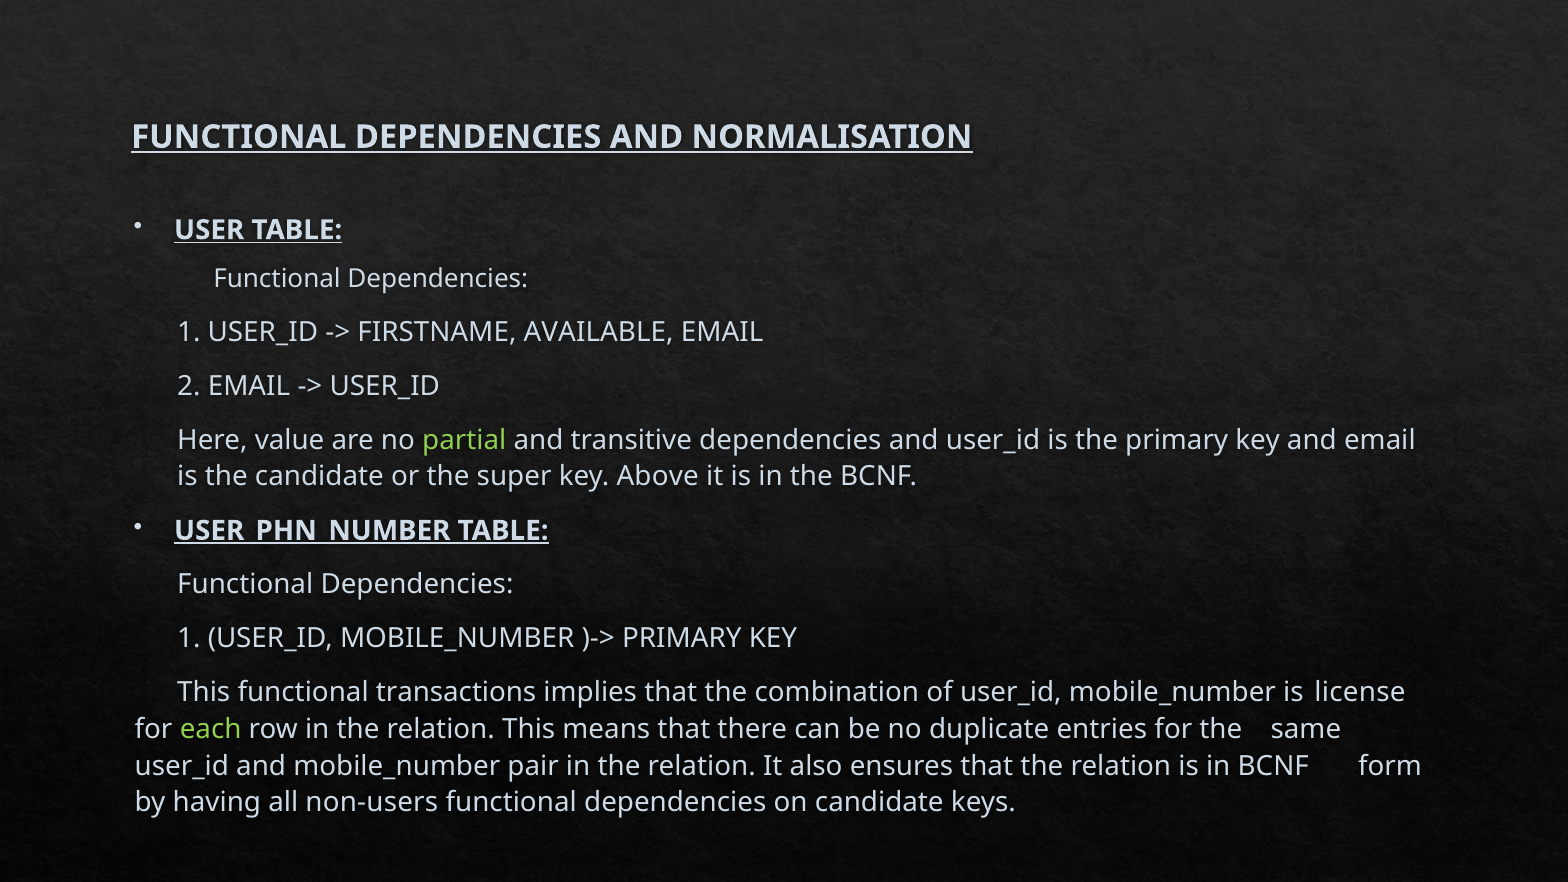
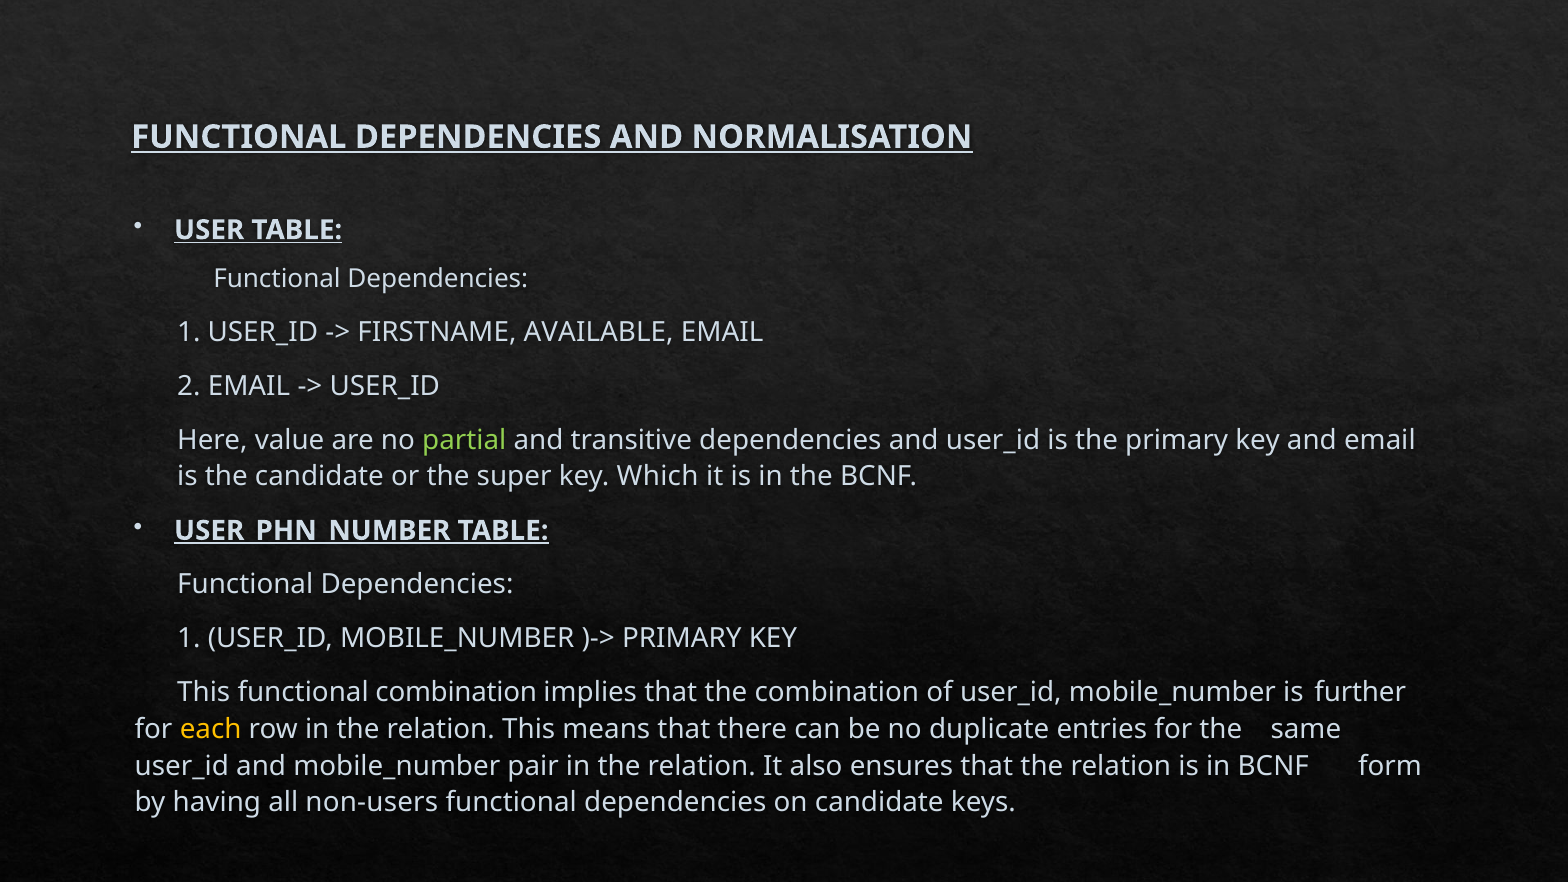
Above: Above -> Which (658, 477)
functional transactions: transactions -> combination (456, 693)
license: license -> further (1360, 693)
each colour: light green -> yellow (211, 729)
